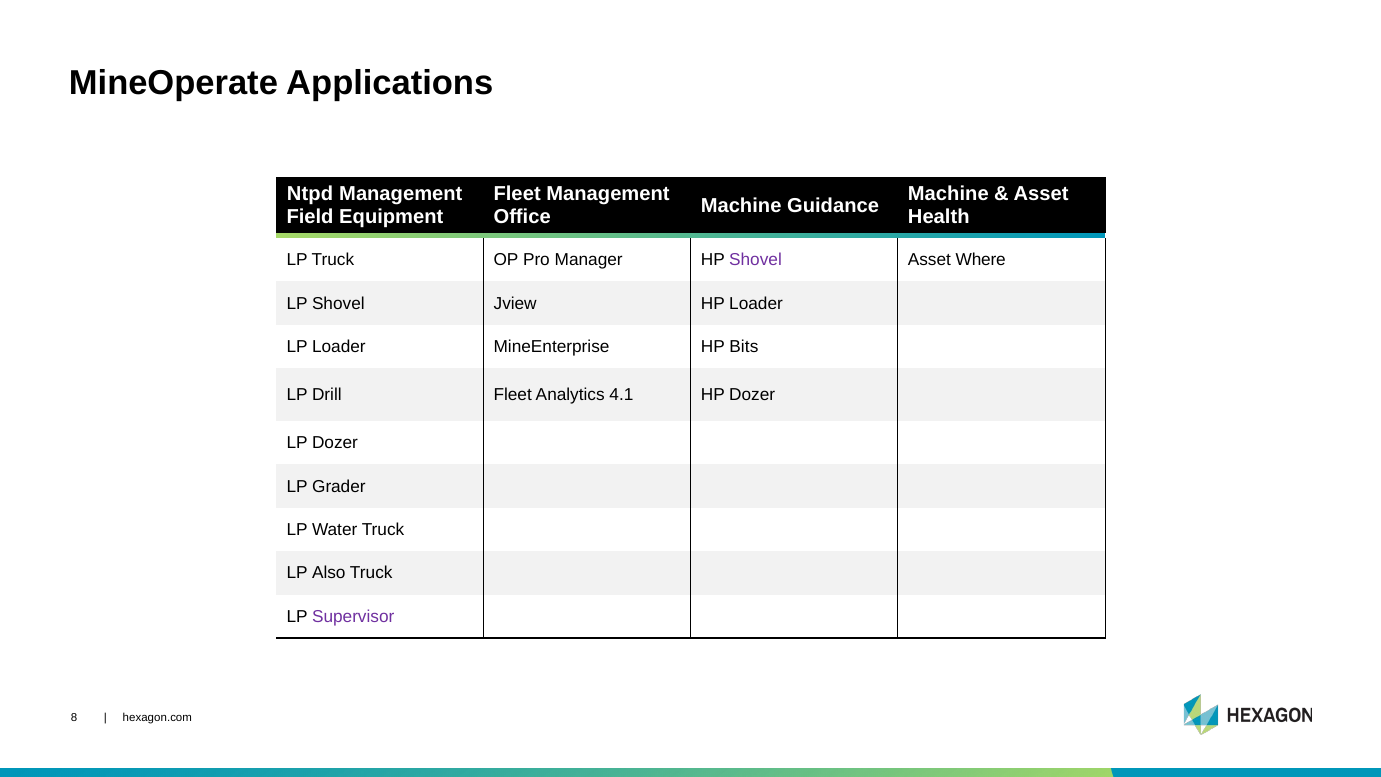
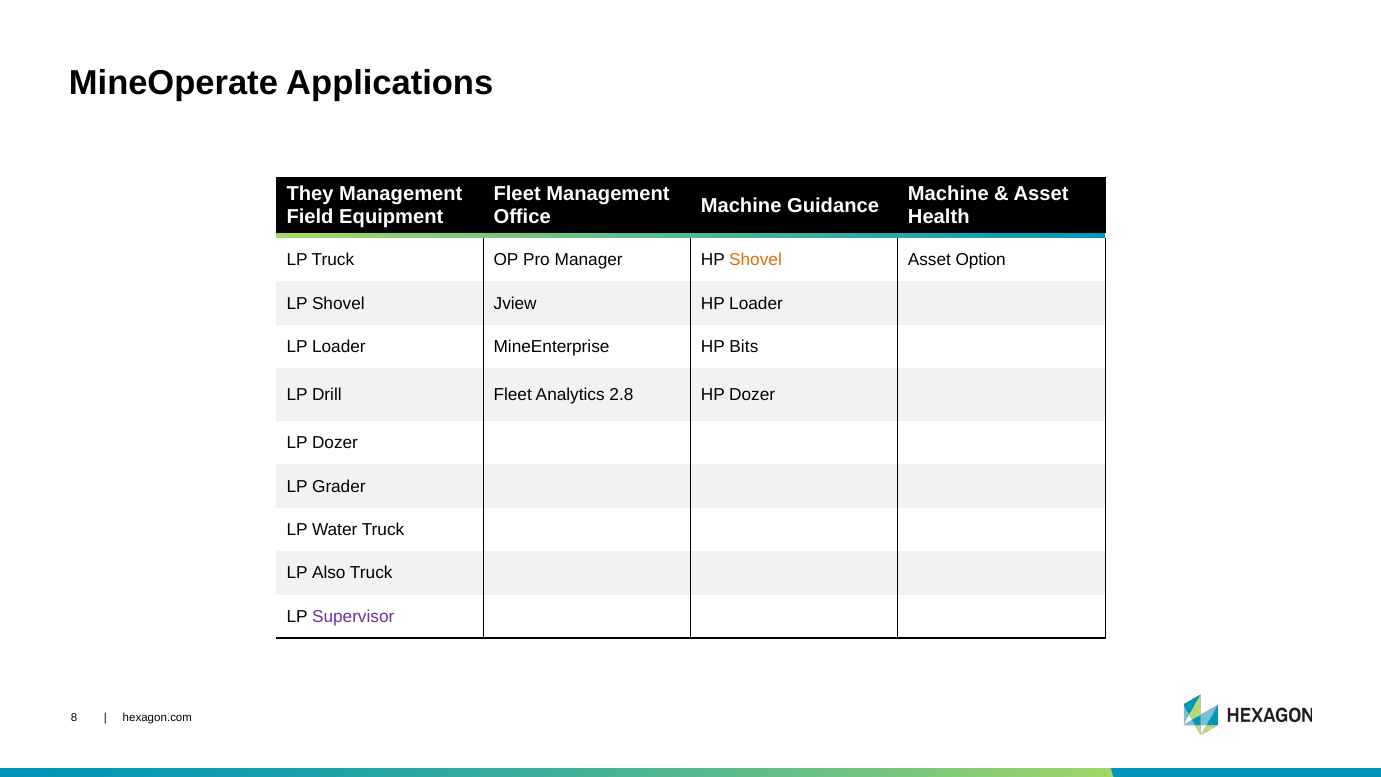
Ntpd: Ntpd -> They (310, 194)
Shovel colour: purple -> orange (755, 260)
Where: Where -> Option (981, 260)
4.1: 4.1 -> 2.8 (621, 395)
